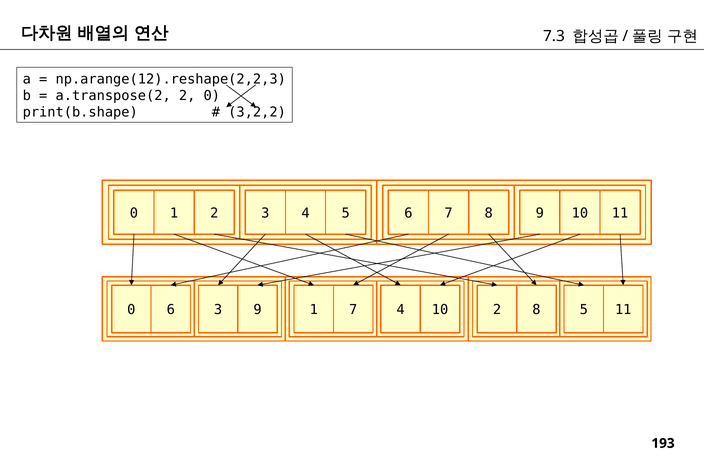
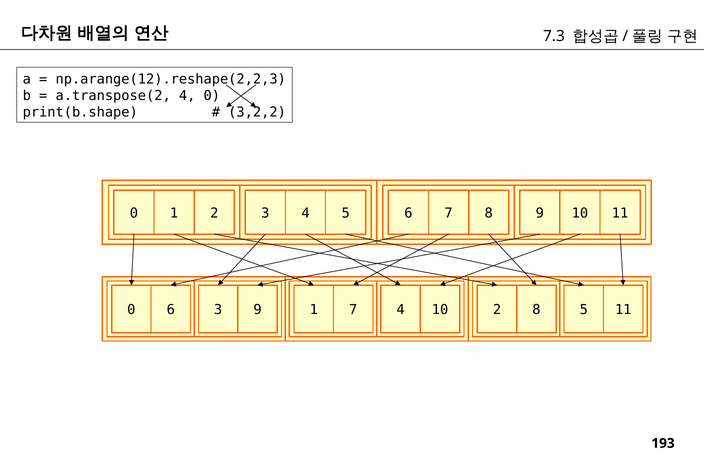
a.transpose(2 2: 2 -> 4 (187, 96)
